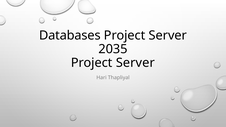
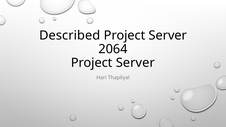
Databases: Databases -> Described (70, 35)
2035: 2035 -> 2064 (113, 49)
